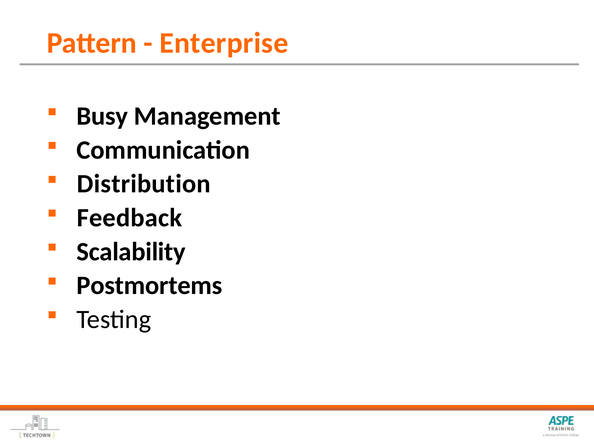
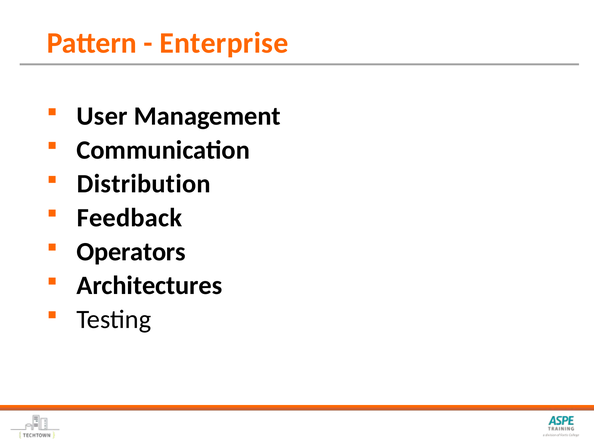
Busy: Busy -> User (102, 116)
Scalability: Scalability -> Operators (131, 251)
Postmortems: Postmortems -> Architectures (149, 285)
